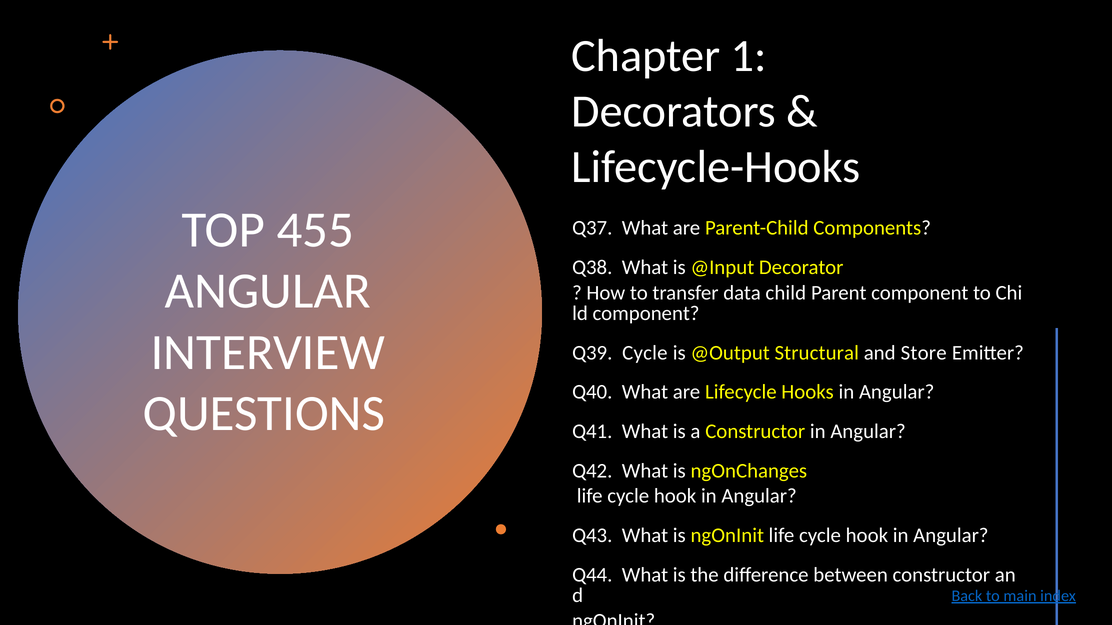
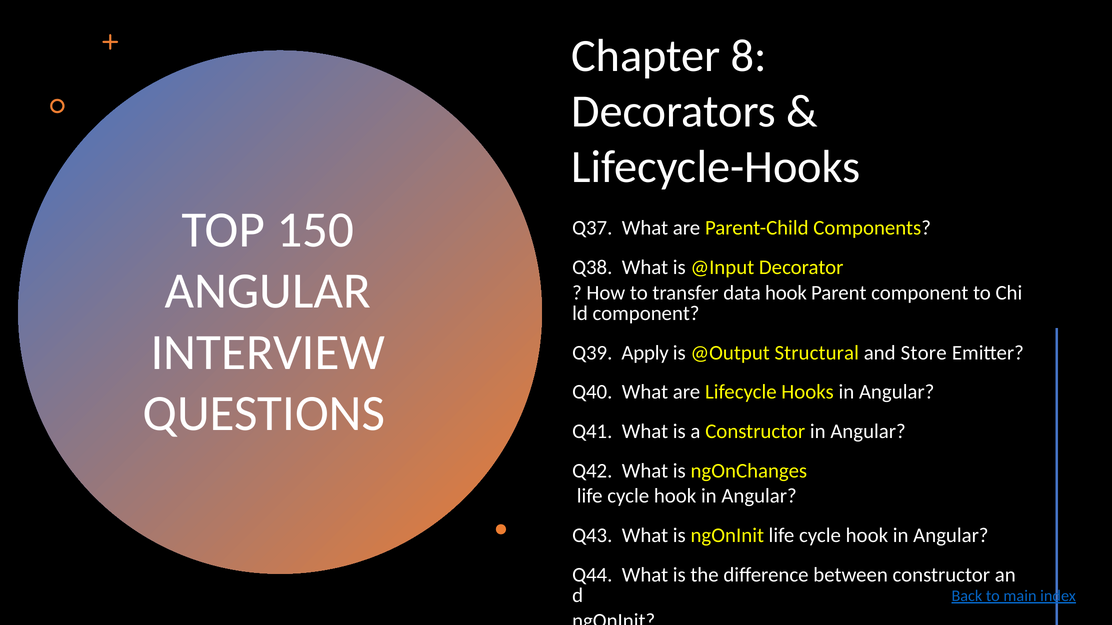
1: 1 -> 8 (749, 56)
455: 455 -> 150 (315, 230)
data child: child -> hook (786, 293)
Q39 Cycle: Cycle -> Apply (645, 353)
